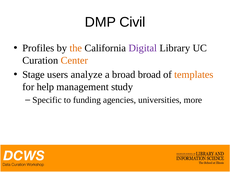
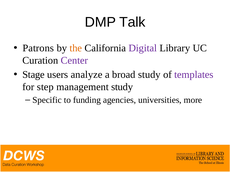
Civil: Civil -> Talk (132, 22)
Profiles: Profiles -> Patrons (38, 48)
Center colour: orange -> purple (74, 61)
broad broad: broad -> study (149, 75)
templates colour: orange -> purple (194, 75)
help: help -> step (45, 87)
